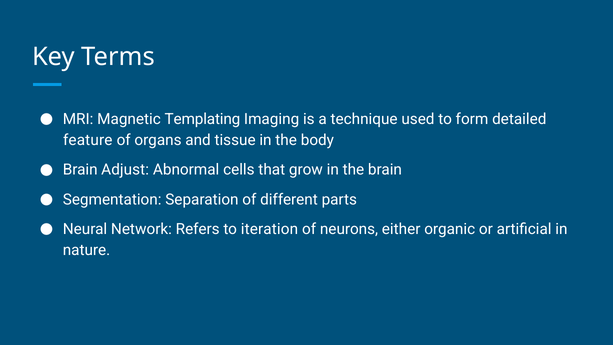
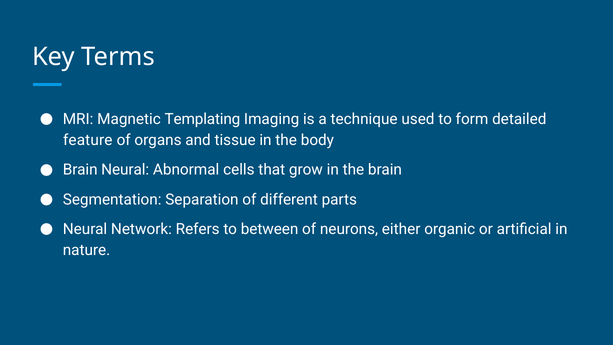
Brain Adjust: Adjust -> Neural (125, 170)
iteration: iteration -> between (270, 229)
